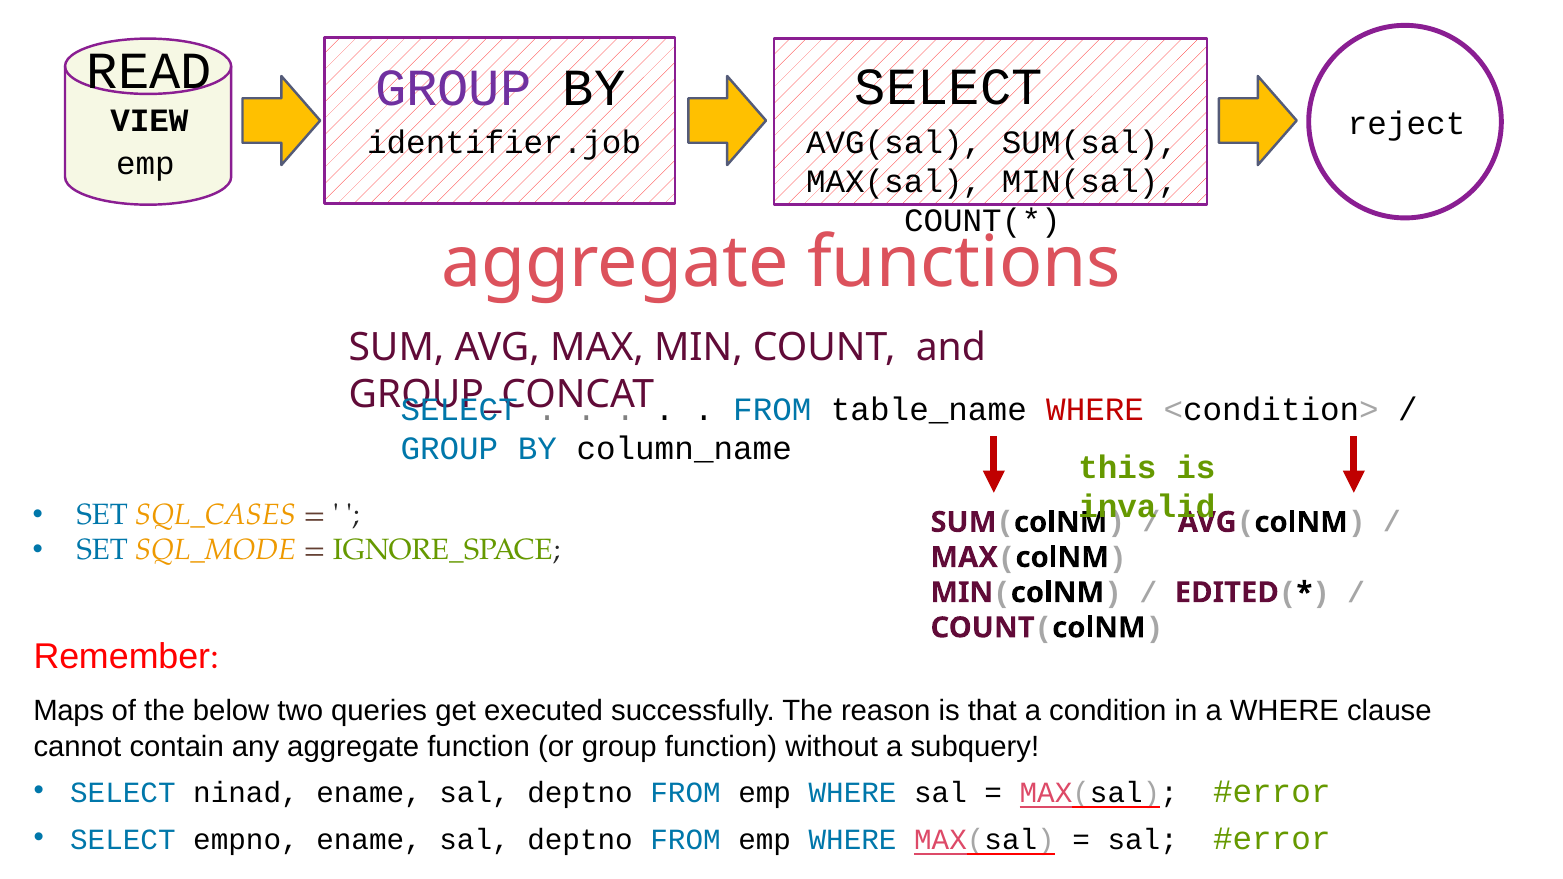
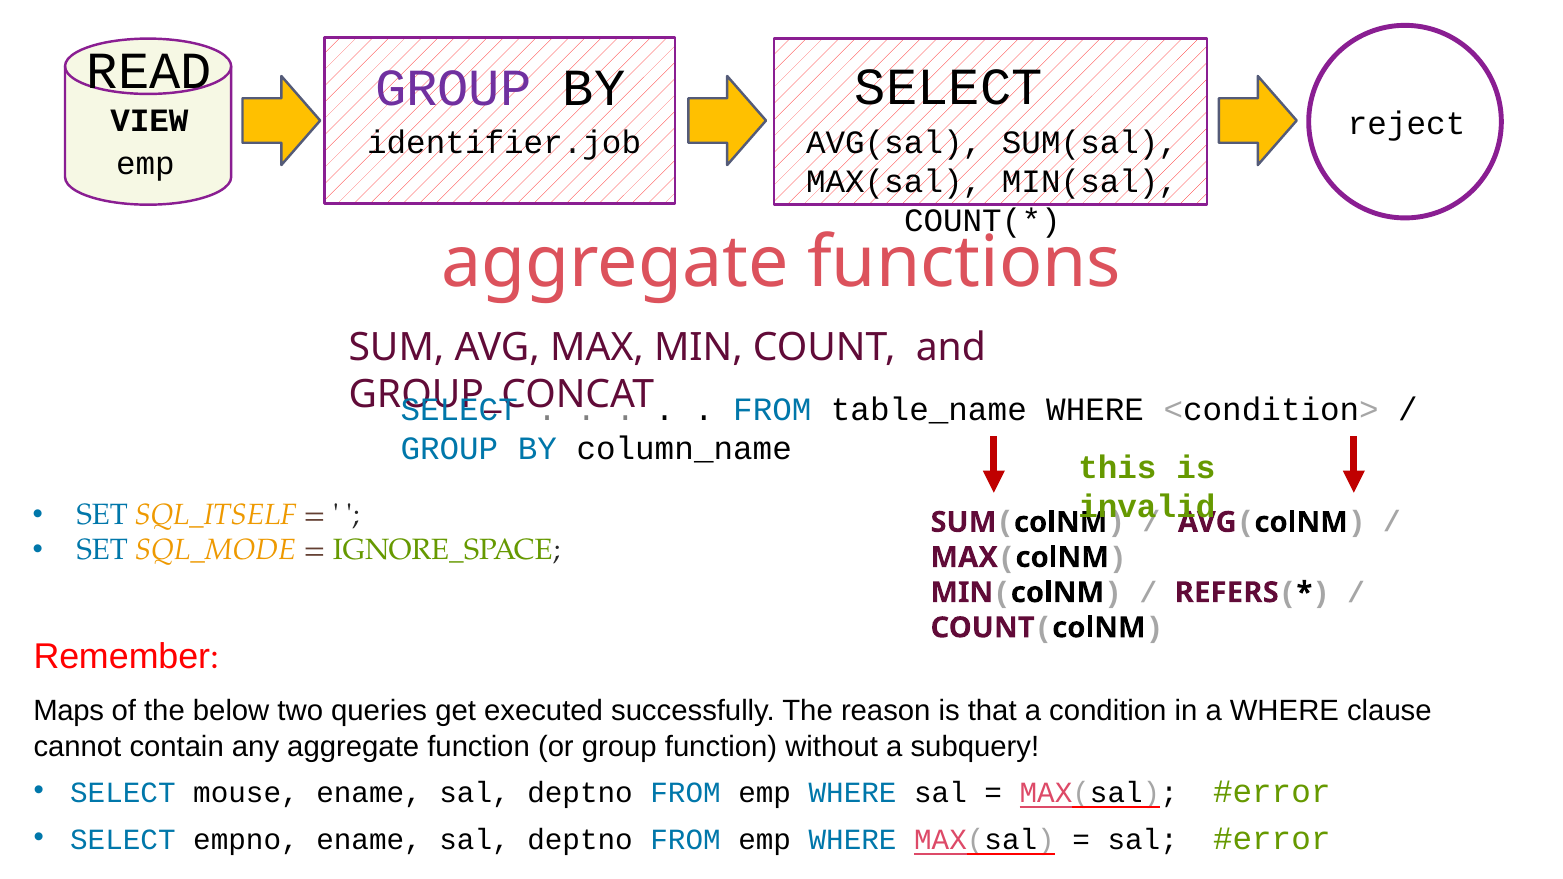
WHERE colour: red -> black (1095, 409)
SQL_CASES: SQL_CASES -> SQL_ITSELF (216, 515)
EDITED: EDITED -> REFERS (1227, 593)
ninad: ninad -> mouse (246, 793)
